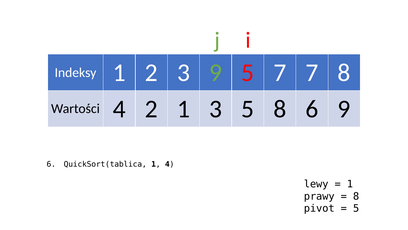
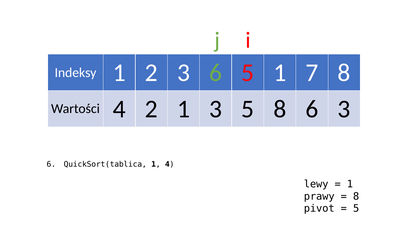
3 9: 9 -> 6 (216, 73)
5 7: 7 -> 1 (280, 73)
6 9: 9 -> 3 (344, 109)
